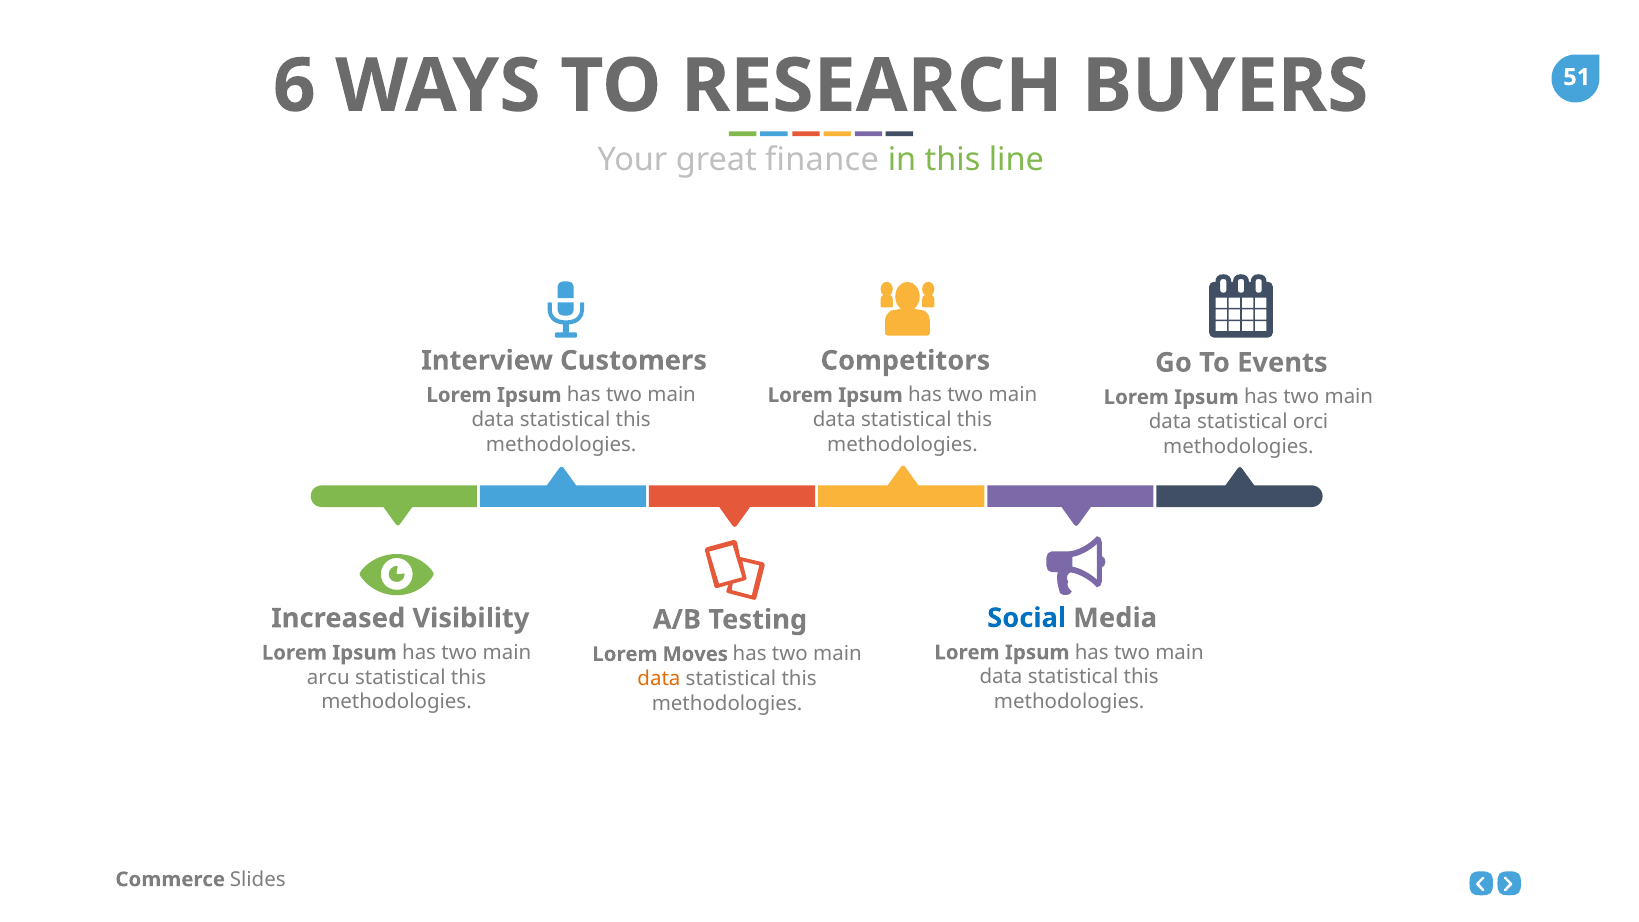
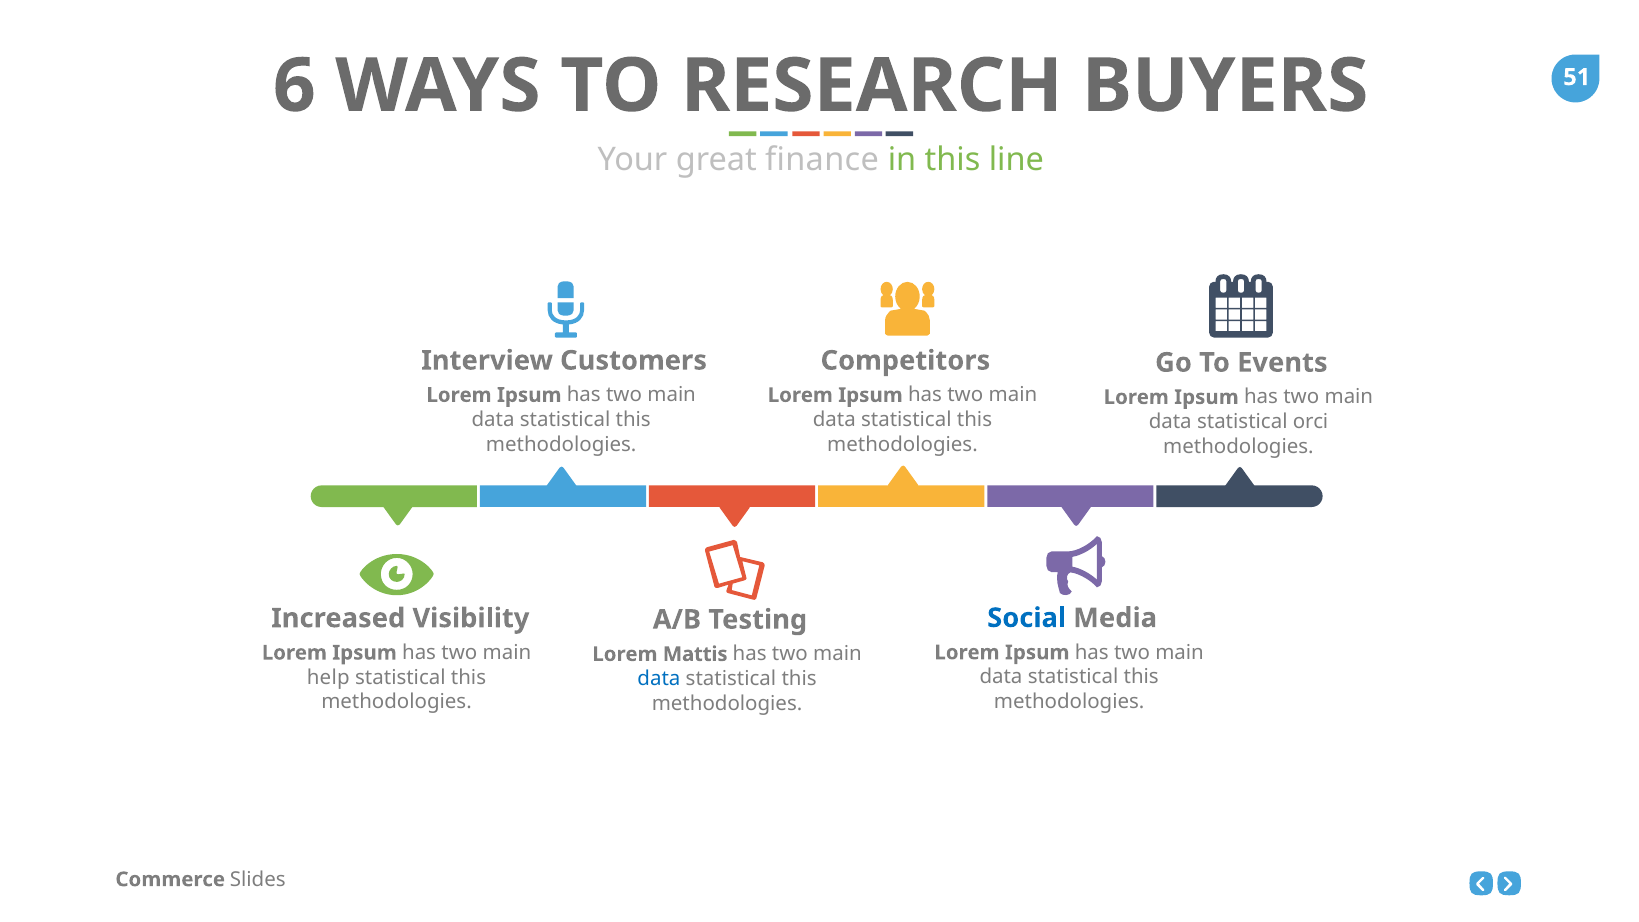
Moves: Moves -> Mattis (695, 654)
arcu: arcu -> help (328, 678)
data colour: orange -> blue (659, 679)
